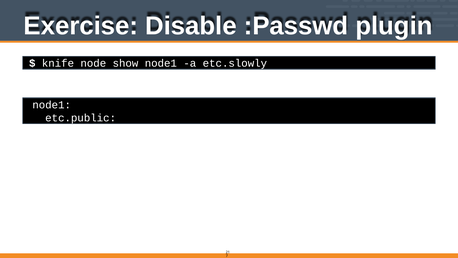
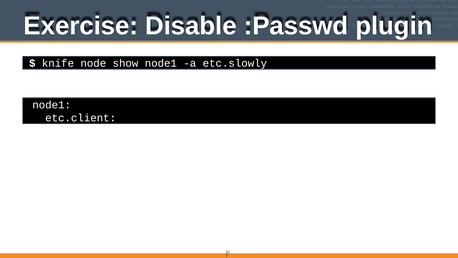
etc.public: etc.public -> etc.client (81, 118)
